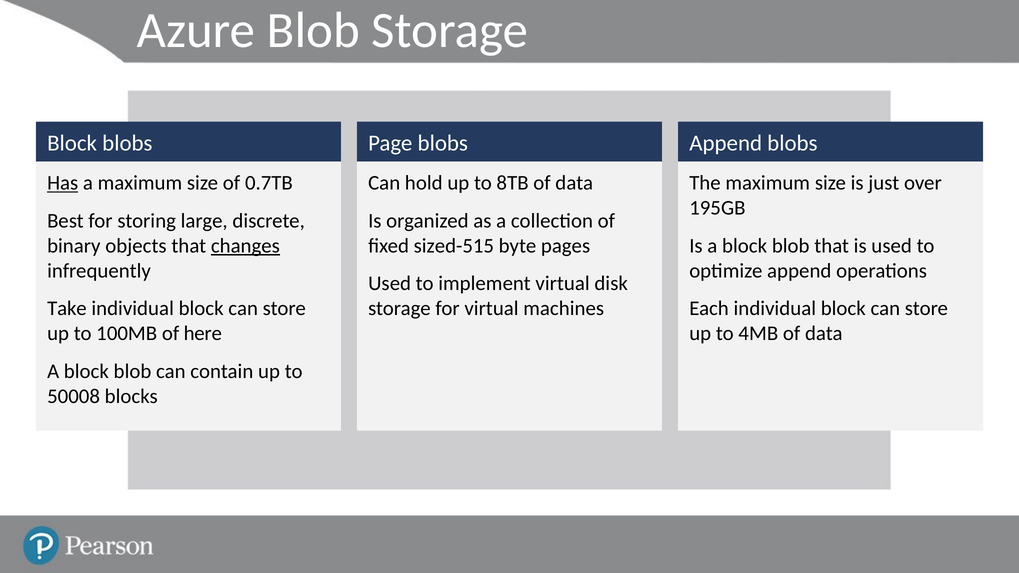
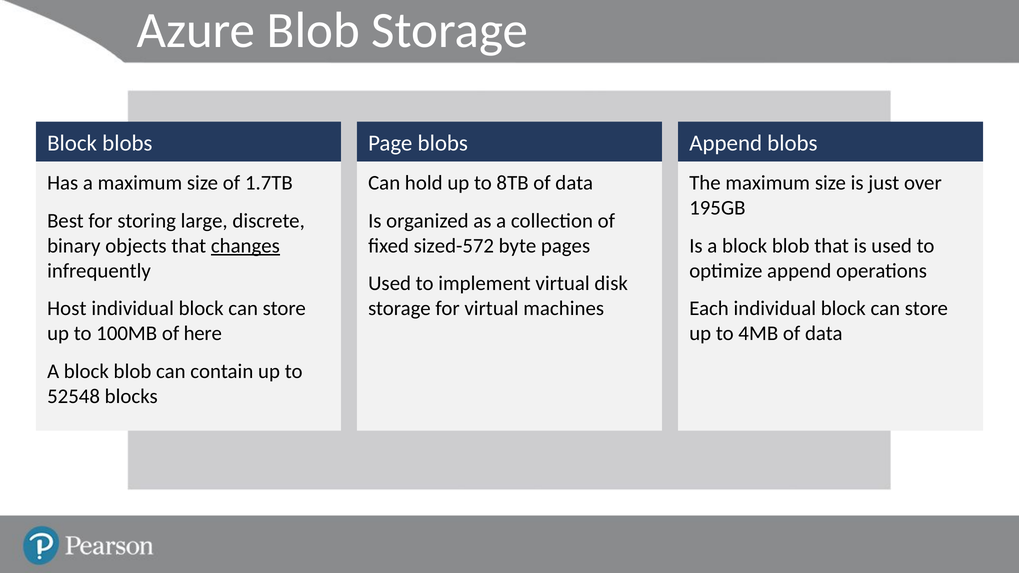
Has underline: present -> none (63, 183)
0.7TB: 0.7TB -> 1.7TB (269, 183)
sized-515: sized-515 -> sized-572 (454, 246)
Take: Take -> Host (67, 309)
50008: 50008 -> 52548 (74, 396)
